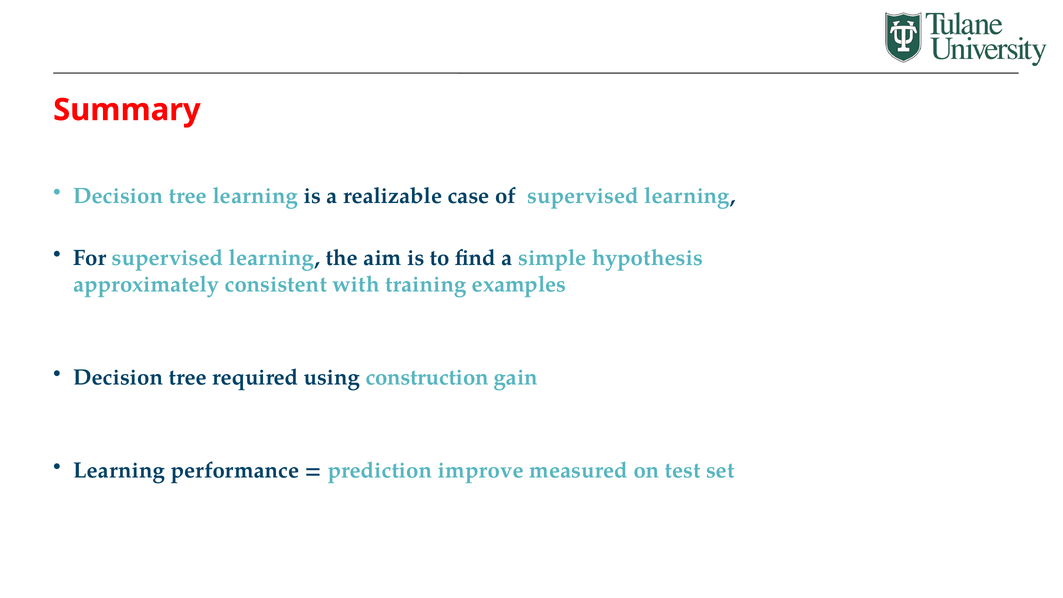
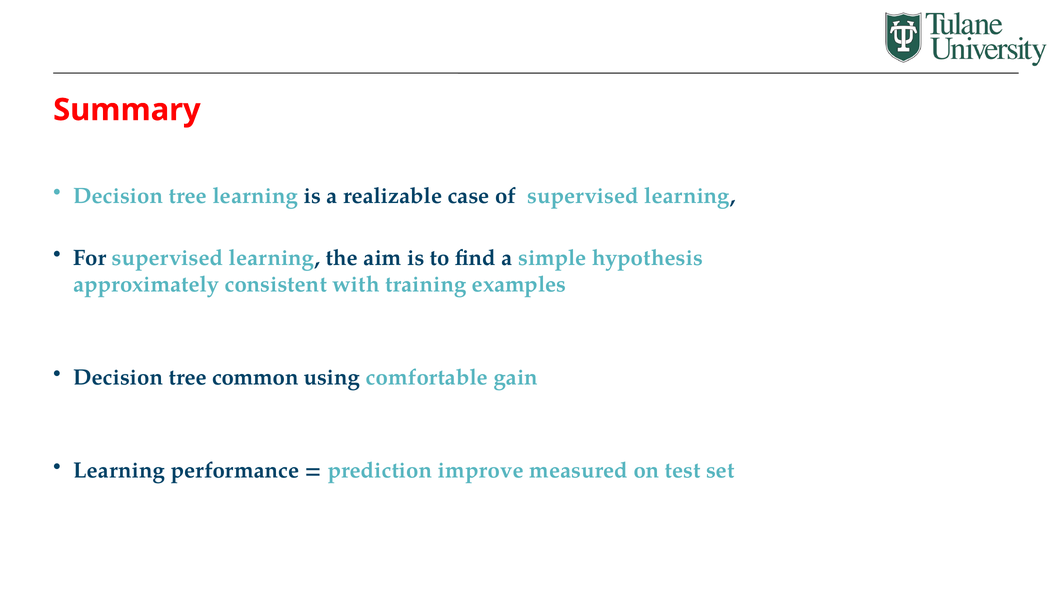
required: required -> common (255, 378)
construction: construction -> comfortable (427, 378)
